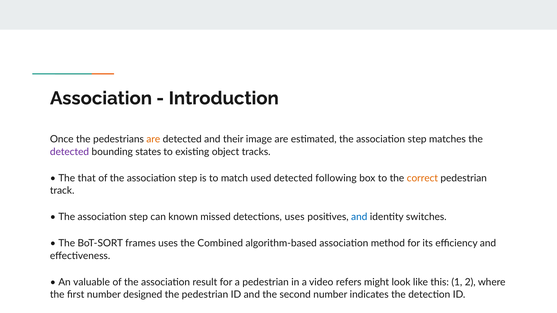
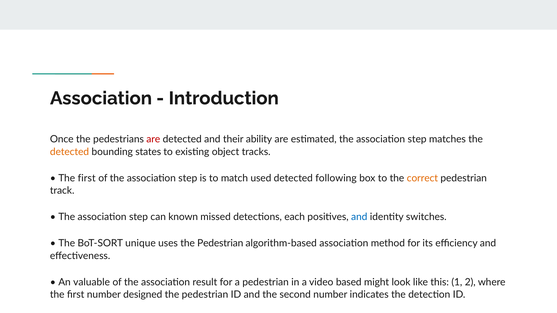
are colour: orange -> red (153, 139)
image: image -> ability (259, 139)
detected colour: purple -> orange (70, 152)
that: that -> first (87, 178)
detections uses: uses -> each (295, 217)
frames: frames -> unique (140, 244)
uses the Combined: Combined -> Pedestrian (220, 244)
refers: refers -> based (349, 282)
